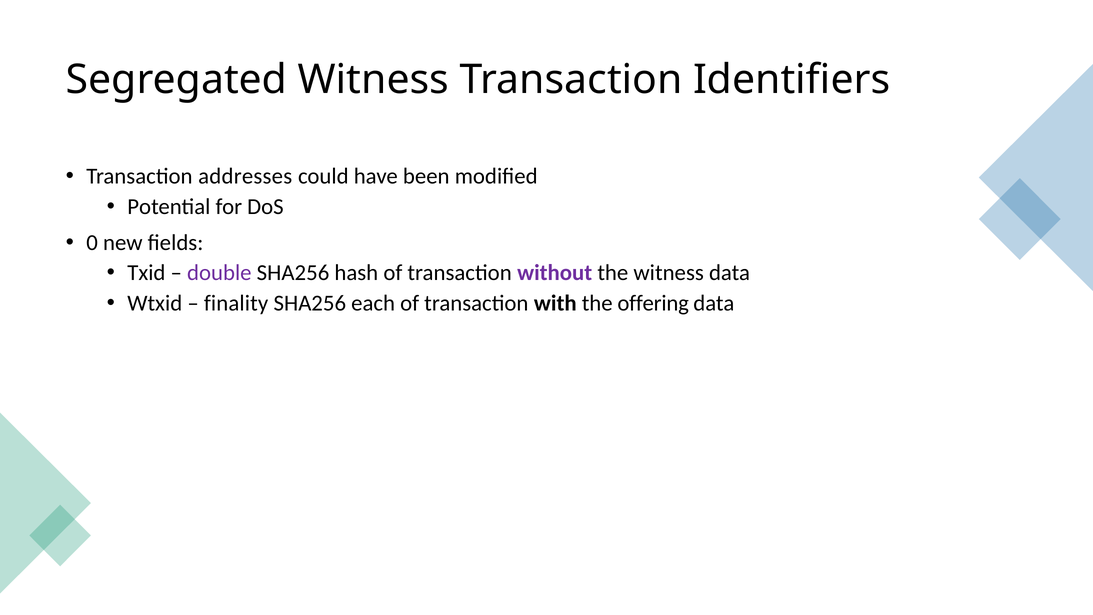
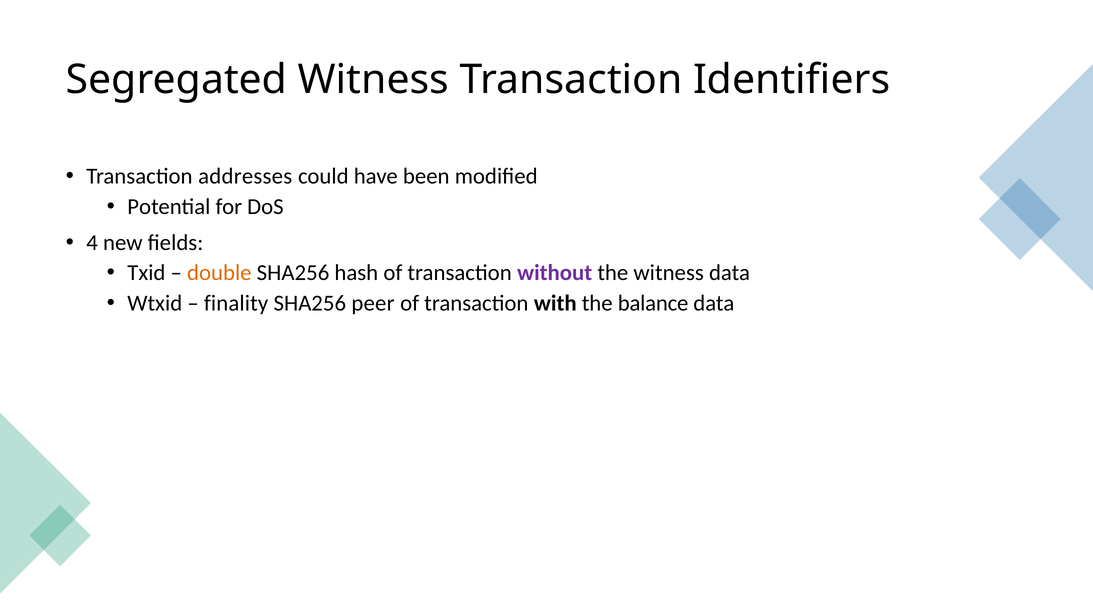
0: 0 -> 4 (92, 242)
double colour: purple -> orange (219, 273)
each: each -> peer (373, 303)
offering: offering -> balance (653, 303)
